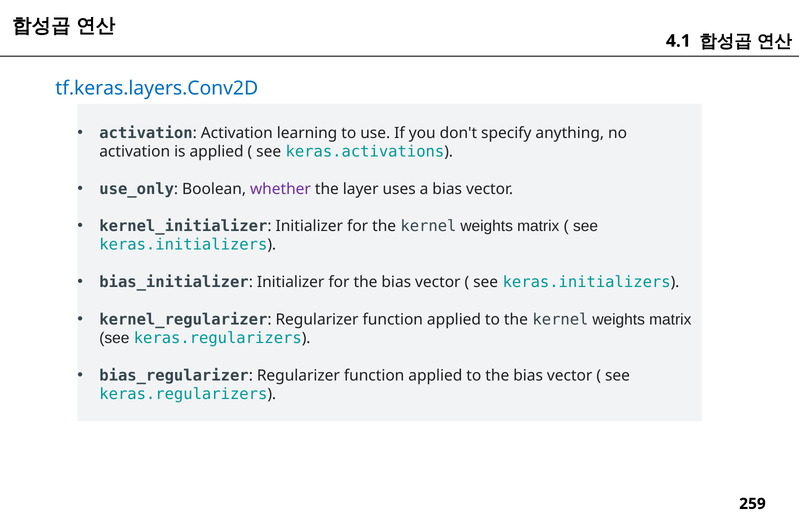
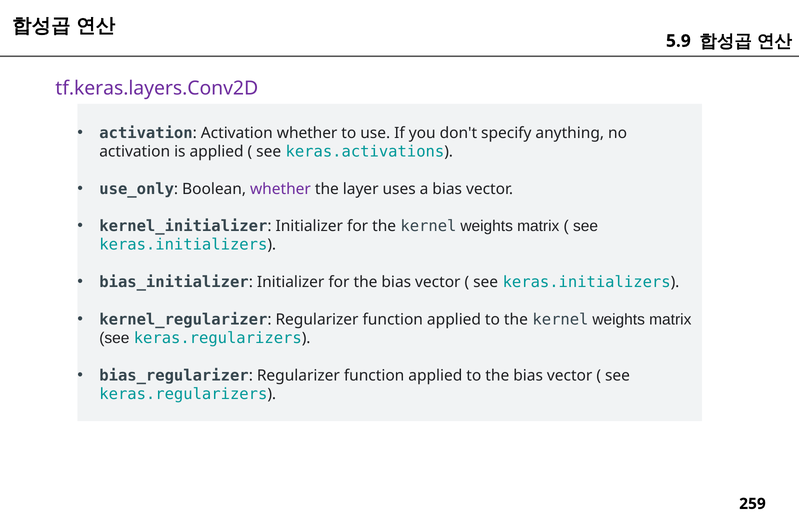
4.1: 4.1 -> 5.9 (678, 41)
tf.keras.layers.Conv2D colour: blue -> purple (157, 88)
Activation learning: learning -> whether (307, 133)
